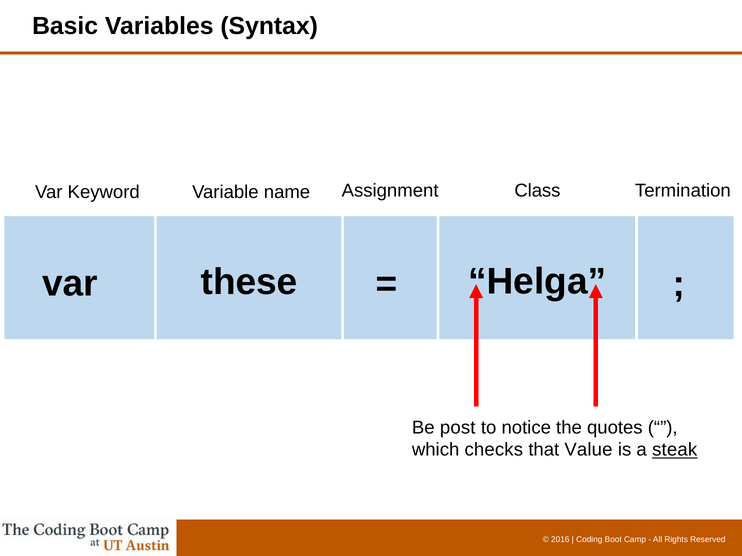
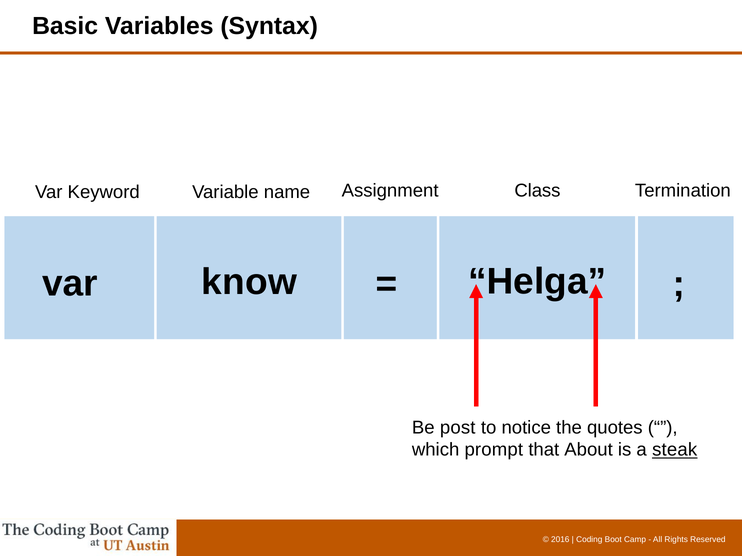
these: these -> know (249, 282)
checks: checks -> prompt (494, 450)
Value: Value -> About (589, 450)
